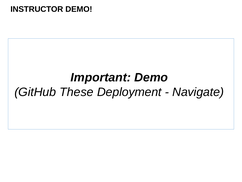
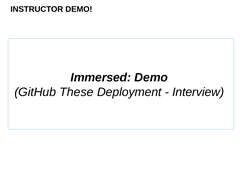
Important: Important -> Immersed (101, 77)
Navigate: Navigate -> Interview (198, 92)
